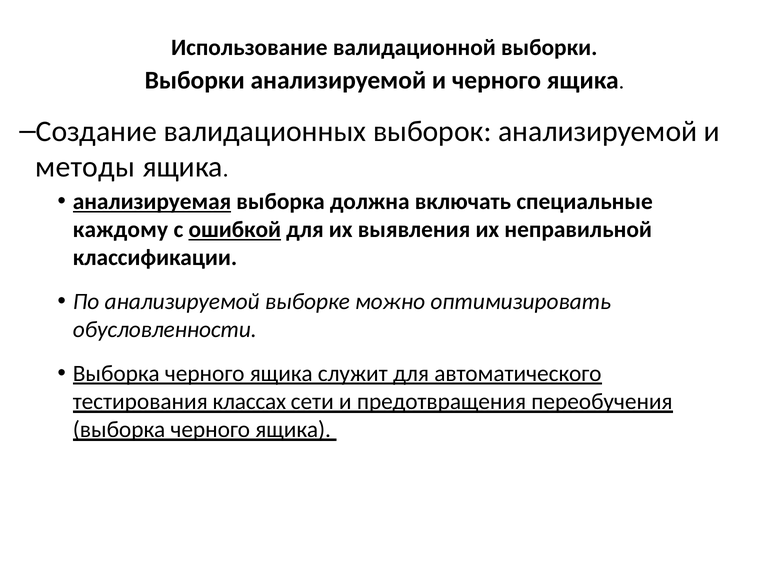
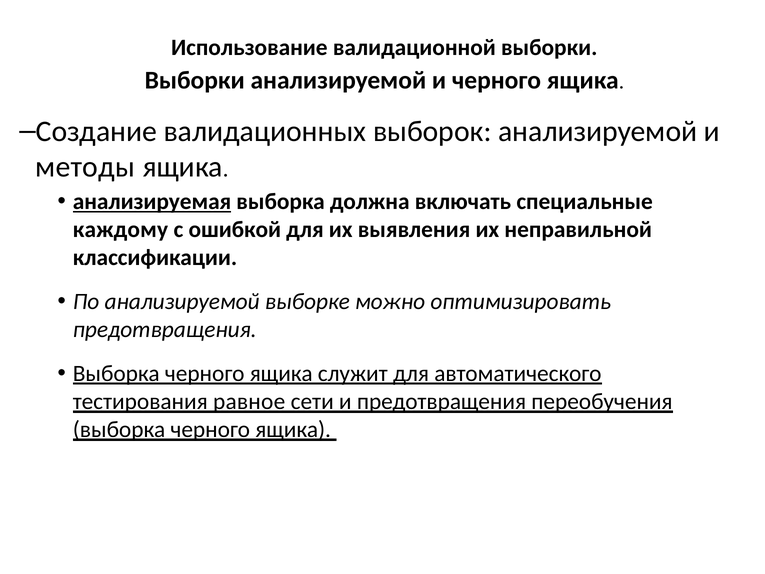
ошибкой underline: present -> none (235, 229)
обусловленности: обусловленности -> предотвращения (165, 329)
классах: классах -> равное (249, 401)
